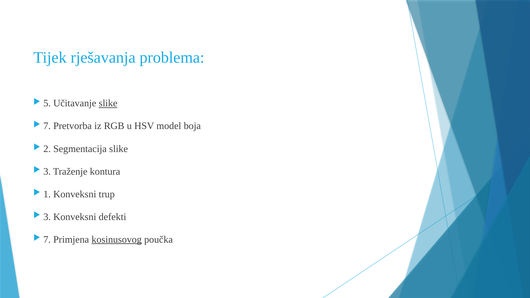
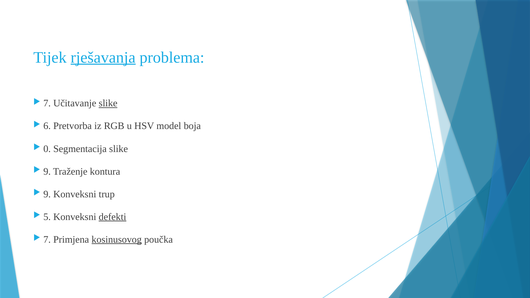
rješavanja underline: none -> present (103, 57)
5: 5 -> 7 (47, 103)
7: 7 -> 6 (47, 126)
2: 2 -> 0 (47, 149)
3: 3 -> 9 (47, 171)
1: 1 -> 9 (47, 194)
3: 3 -> 5 (47, 217)
defekti underline: none -> present (113, 217)
